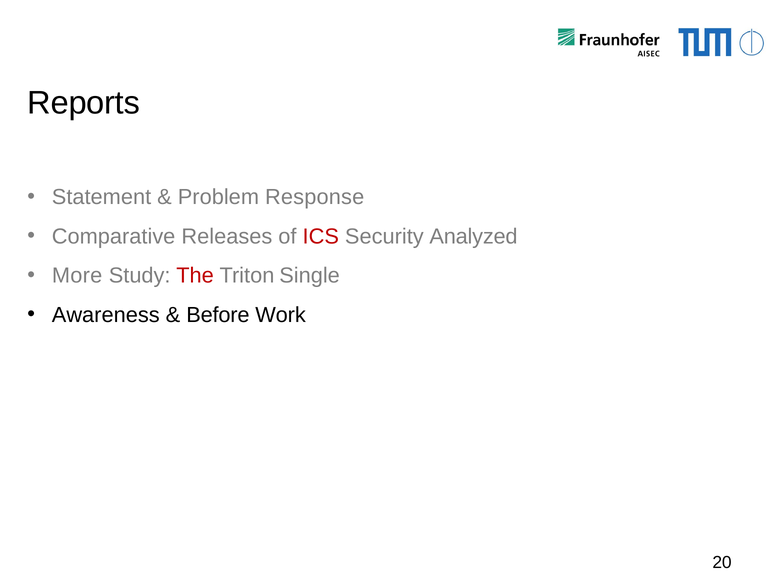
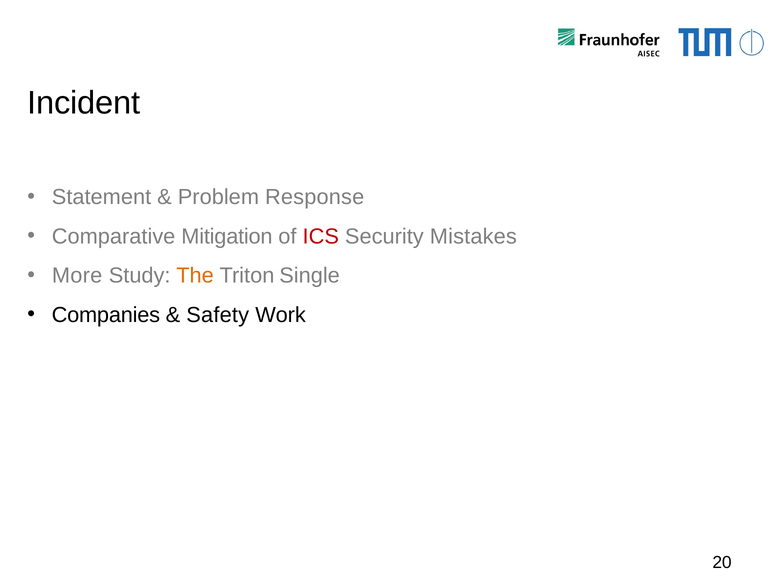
Reports: Reports -> Incident (84, 103)
Releases: Releases -> Mitigation (227, 236)
Analyzed: Analyzed -> Mistakes (473, 236)
The colour: red -> orange (195, 276)
Awareness: Awareness -> Companies (106, 315)
Before: Before -> Safety (218, 315)
